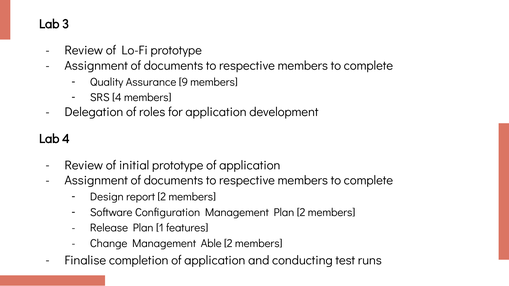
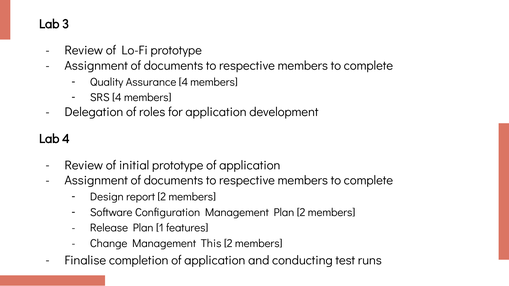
Assurance 9: 9 -> 4 (183, 82)
Able: Able -> This (211, 244)
